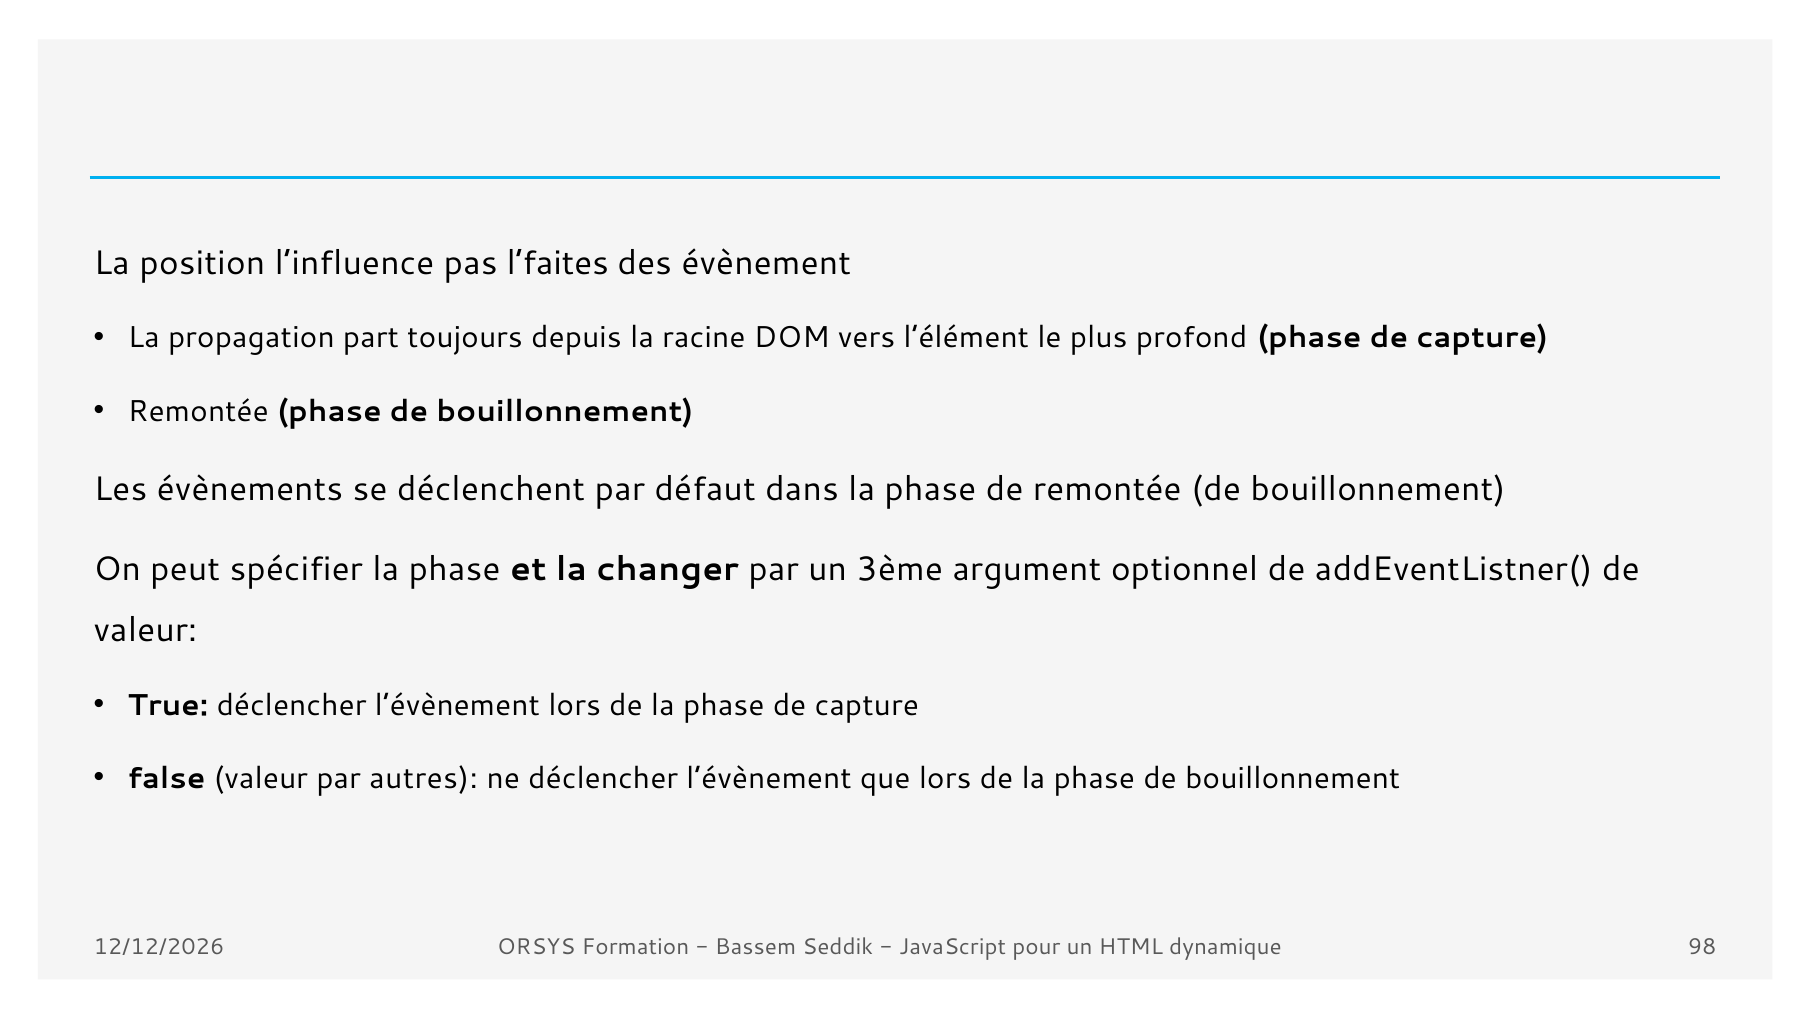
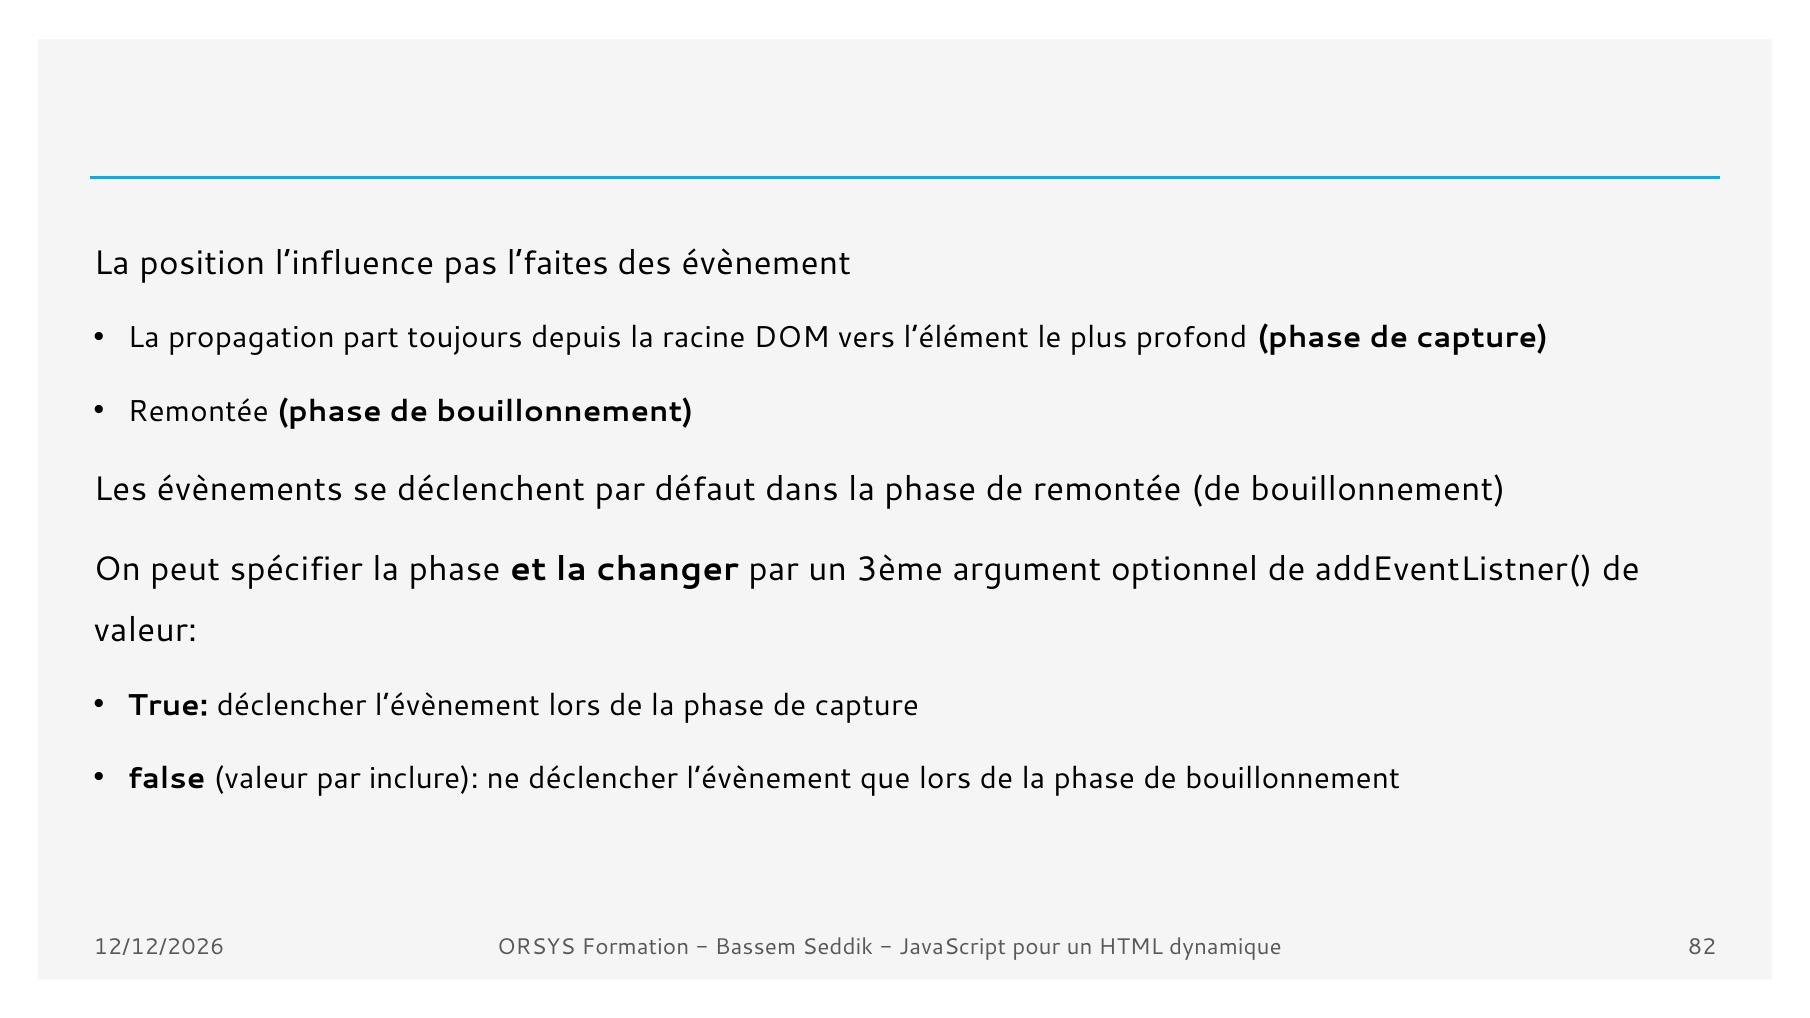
autres: autres -> inclure (424, 778)
98: 98 -> 82 (1702, 947)
